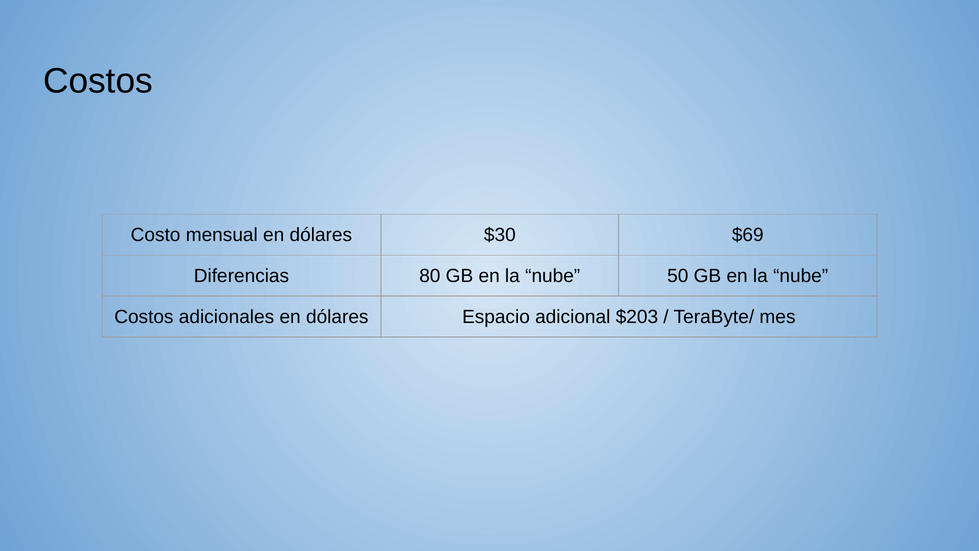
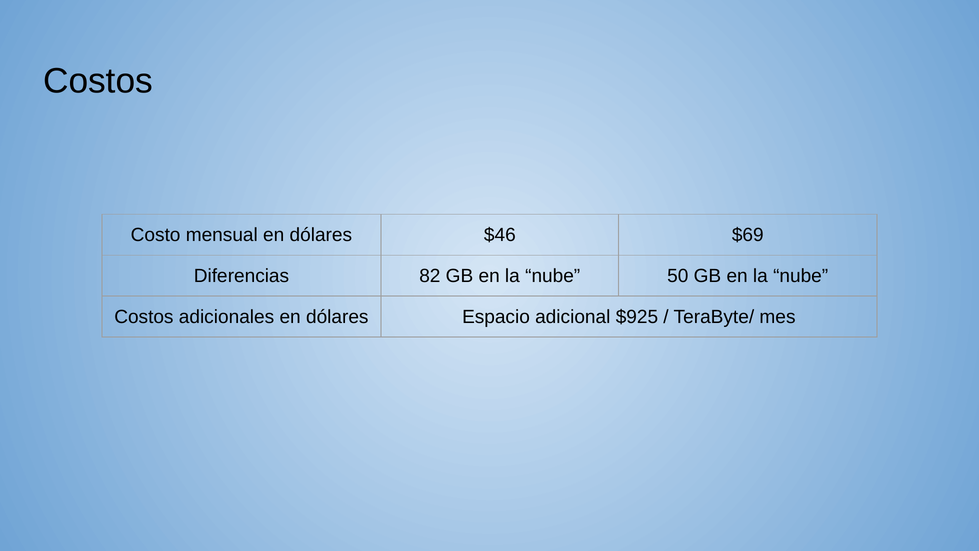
$30: $30 -> $46 (500, 235)
80: 80 -> 82 (430, 276)
$203: $203 -> $925 (637, 317)
